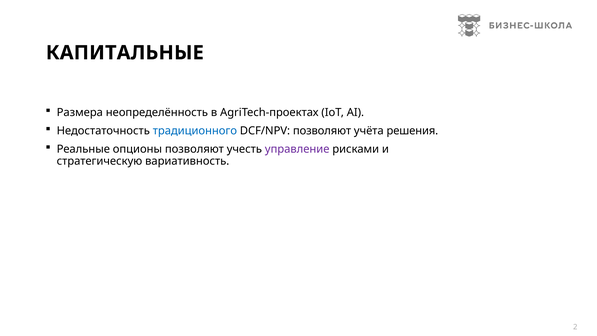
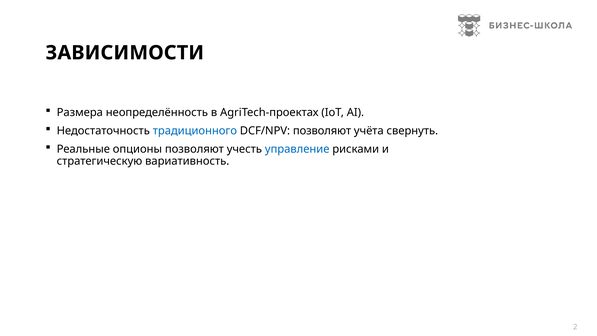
КАПИТАЛЬНЫЕ: КАПИТАЛЬНЫЕ -> ЗАВИСИМОСТИ (125, 53)
решения: решения -> свернуть (412, 131)
управление colour: purple -> blue (297, 149)
